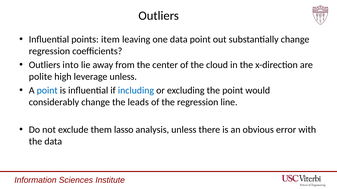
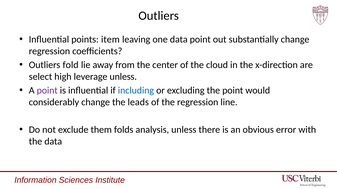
into: into -> fold (71, 65)
polite: polite -> select (41, 77)
point colour: blue -> purple (47, 91)
lasso: lasso -> folds (124, 130)
